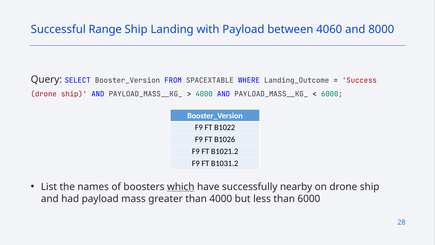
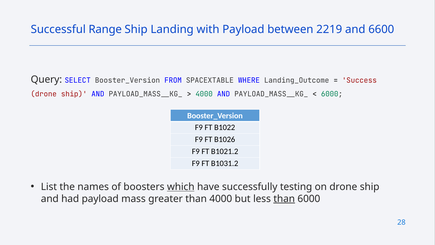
4060: 4060 -> 2219 (329, 29)
8000: 8000 -> 6600 (381, 29)
nearby: nearby -> testing (296, 187)
than underline: none -> present (284, 199)
